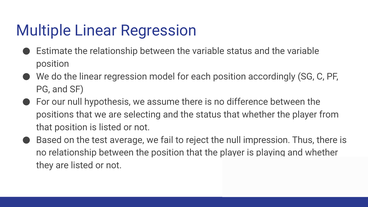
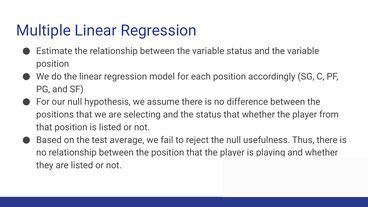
impression: impression -> usefulness (267, 140)
